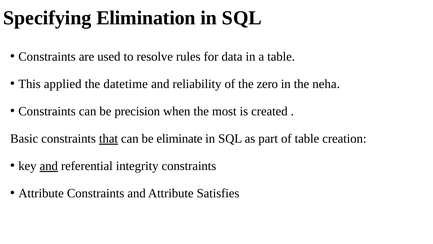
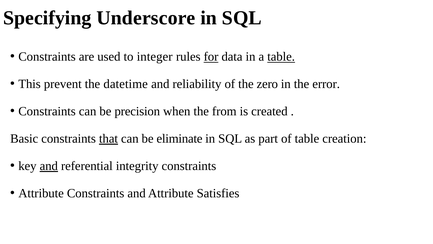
Elimination: Elimination -> Underscore (146, 18)
resolve: resolve -> integer (155, 57)
for underline: none -> present (211, 57)
table underline: none -> present (281, 57)
applied: applied -> prevent (63, 84)
neha: neha -> error (326, 84)
most: most -> from (224, 111)
